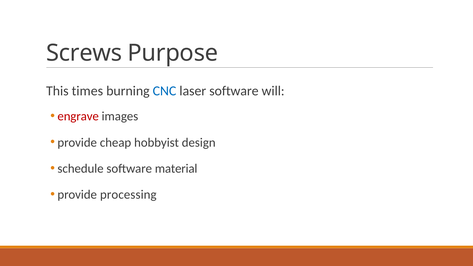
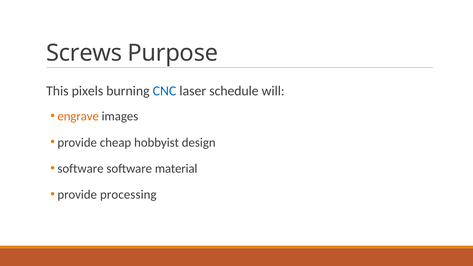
times: times -> pixels (87, 91)
laser software: software -> schedule (234, 91)
engrave colour: red -> orange (78, 116)
schedule: schedule -> software (81, 169)
